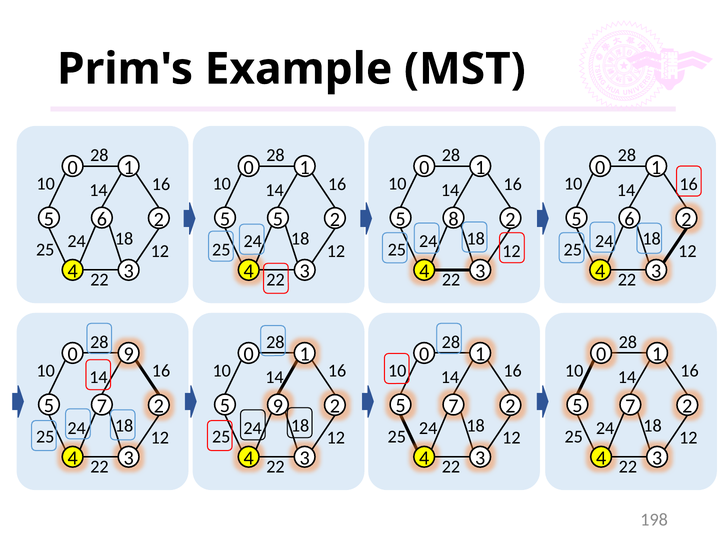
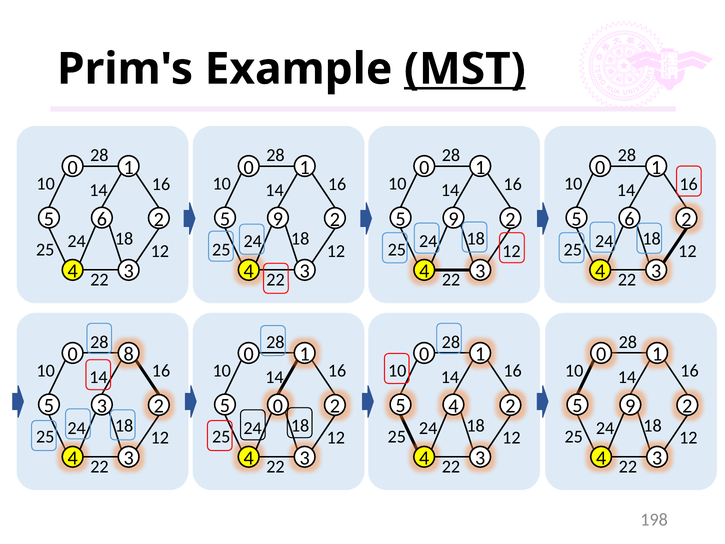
MST underline: none -> present (465, 69)
5: 5 -> 9 (278, 219)
8: 8 -> 9 (453, 219)
0 9: 9 -> 8 (129, 354)
7: 7 -> 3 (102, 406)
5 9: 9 -> 0 (278, 406)
7: 7 -> 4 (453, 406)
7: 7 -> 9 (630, 406)
